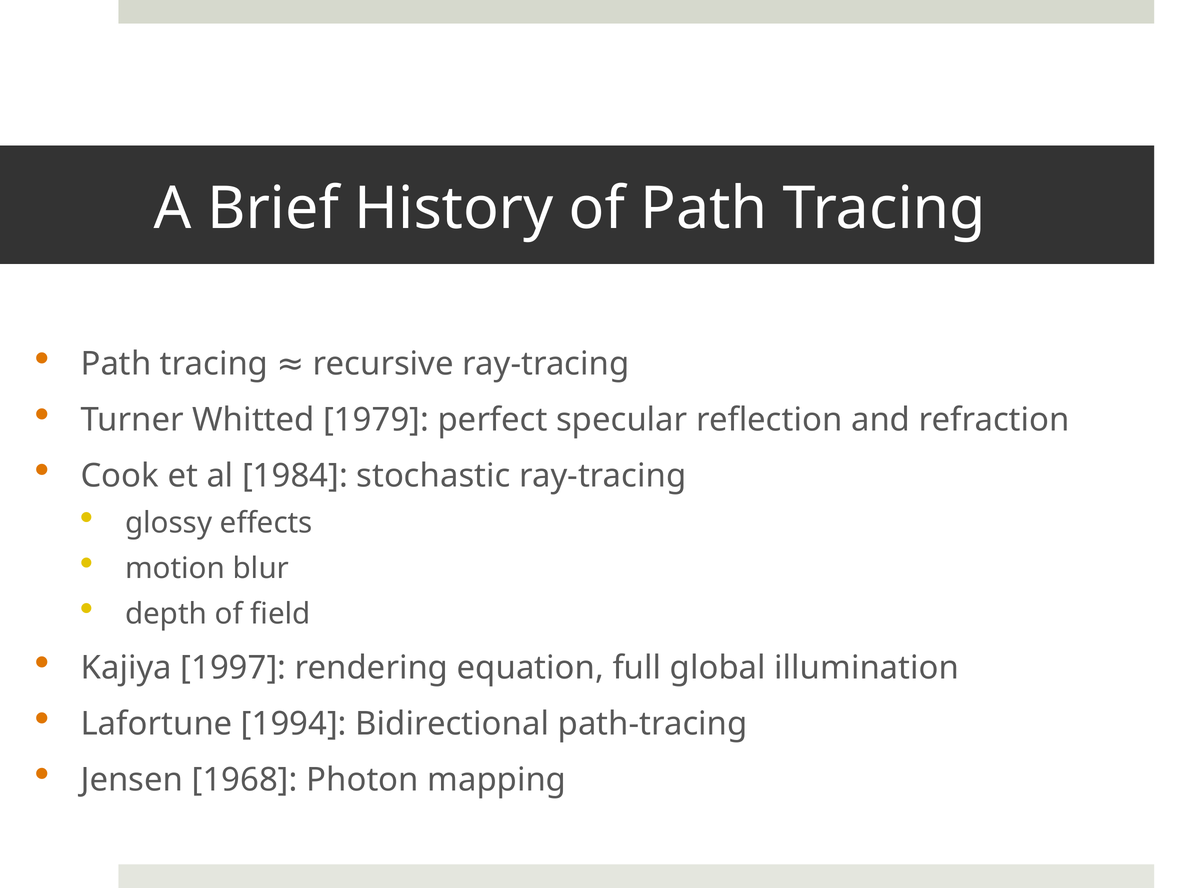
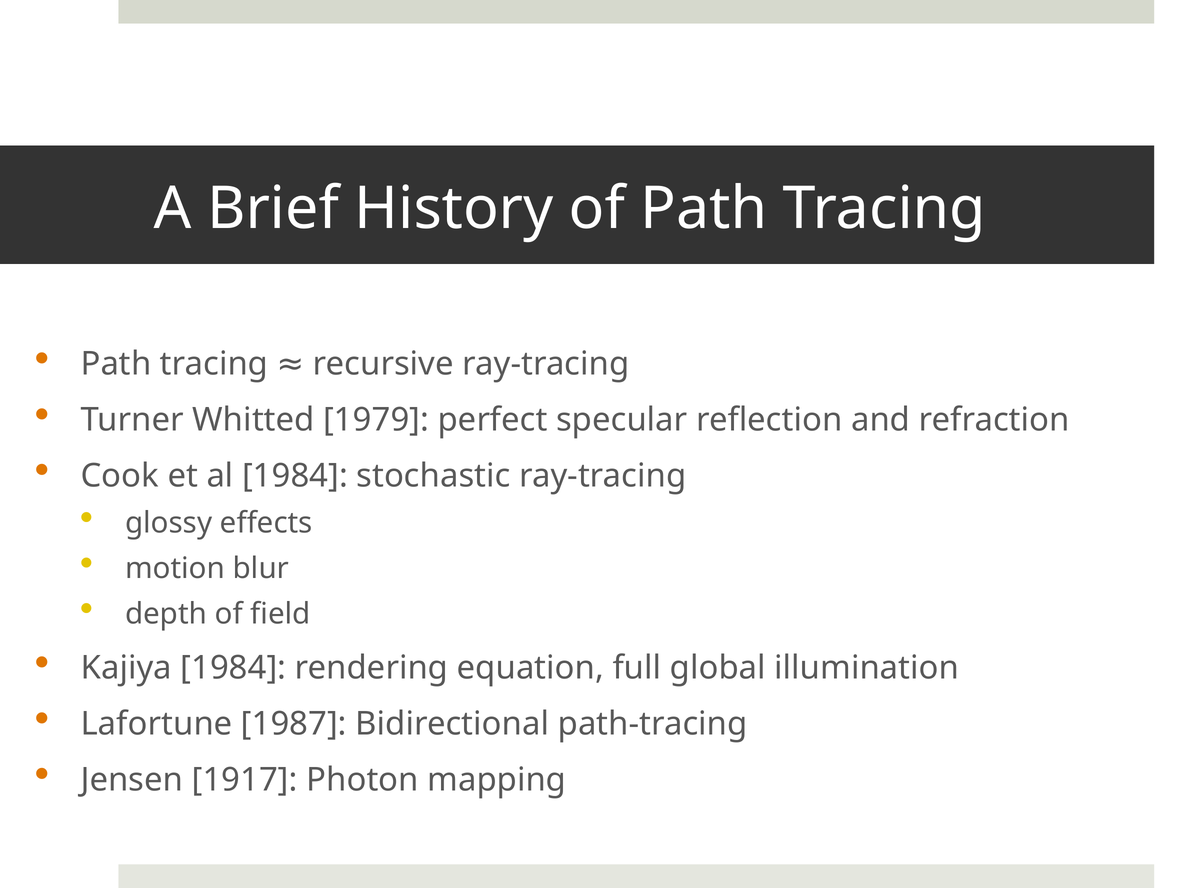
Kajiya 1997: 1997 -> 1984 (233, 668)
1994: 1994 -> 1987 (294, 724)
1968: 1968 -> 1917 (245, 780)
